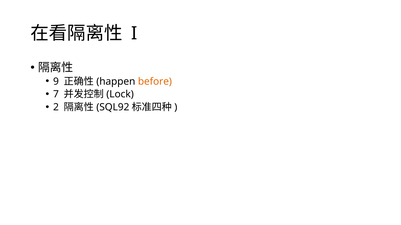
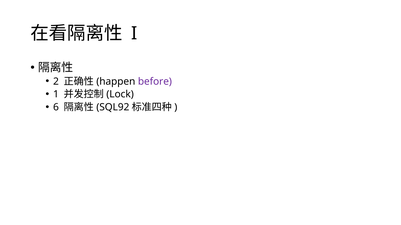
9: 9 -> 2 (56, 82)
before colour: orange -> purple (155, 82)
7: 7 -> 1 (56, 95)
2: 2 -> 6 (56, 107)
